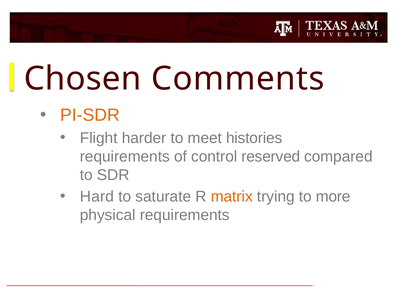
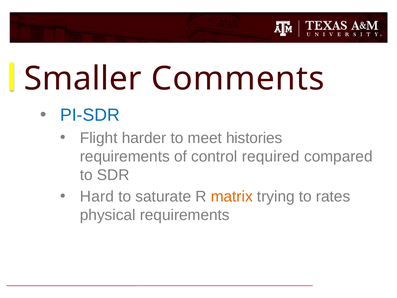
Chosen: Chosen -> Smaller (83, 79)
PI-SDR colour: orange -> blue (90, 115)
reserved: reserved -> required (271, 156)
more: more -> rates (333, 196)
